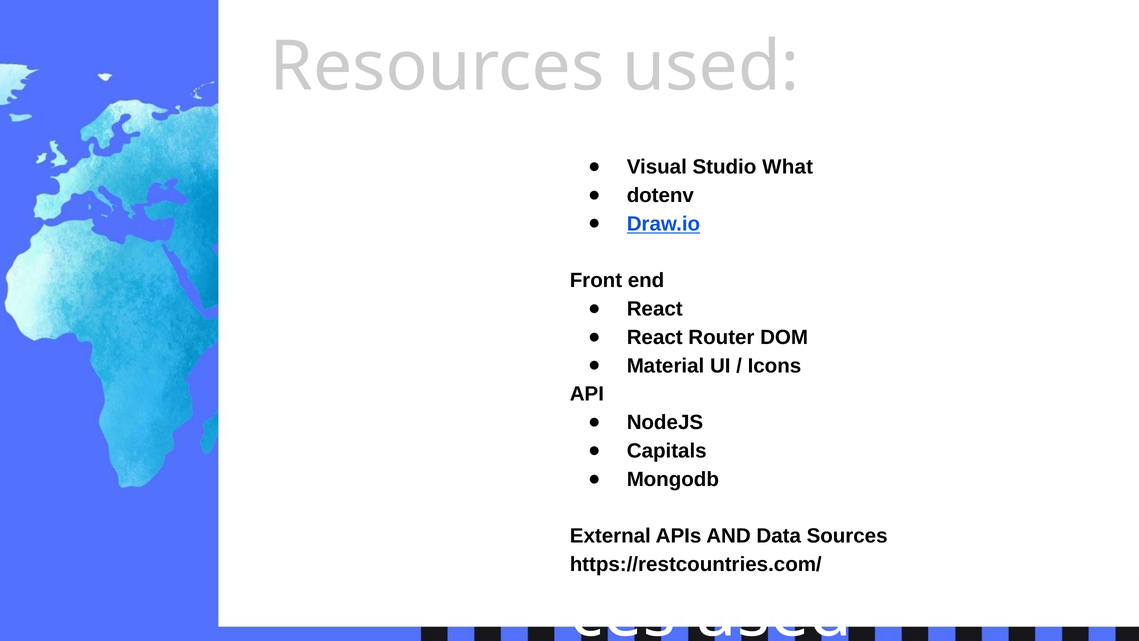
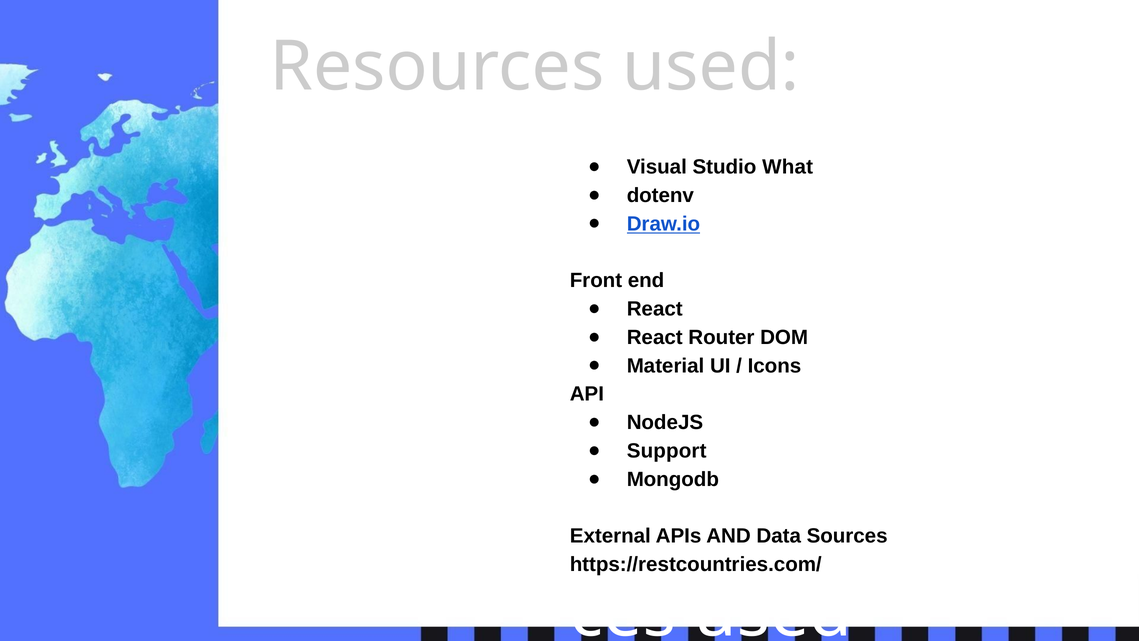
Capitals: Capitals -> Support (667, 451)
